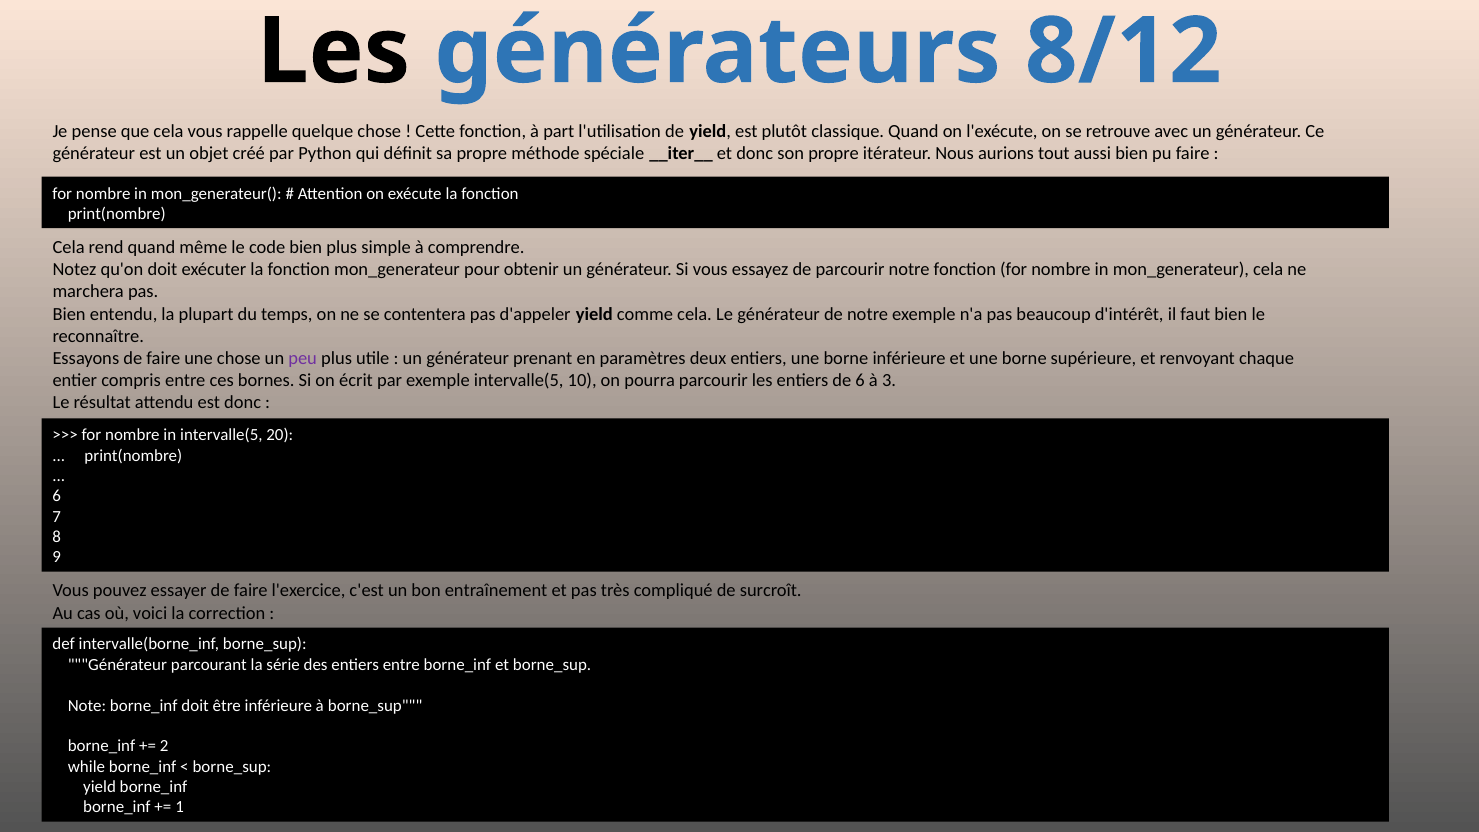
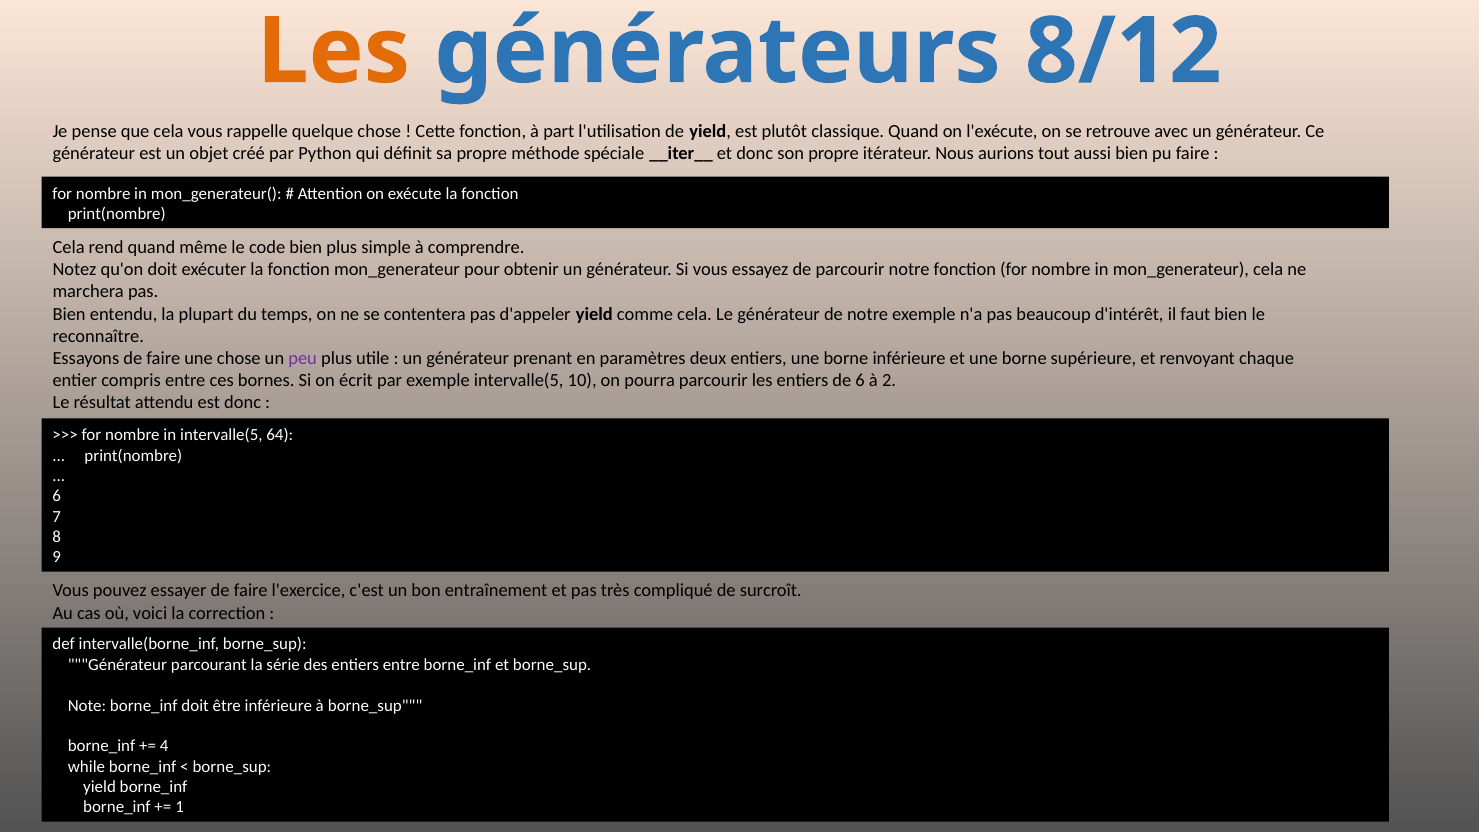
Les colour: black -> orange (334, 52)
3: 3 -> 2 (889, 381)
20: 20 -> 64 (280, 435)
2: 2 -> 4 (164, 746)
